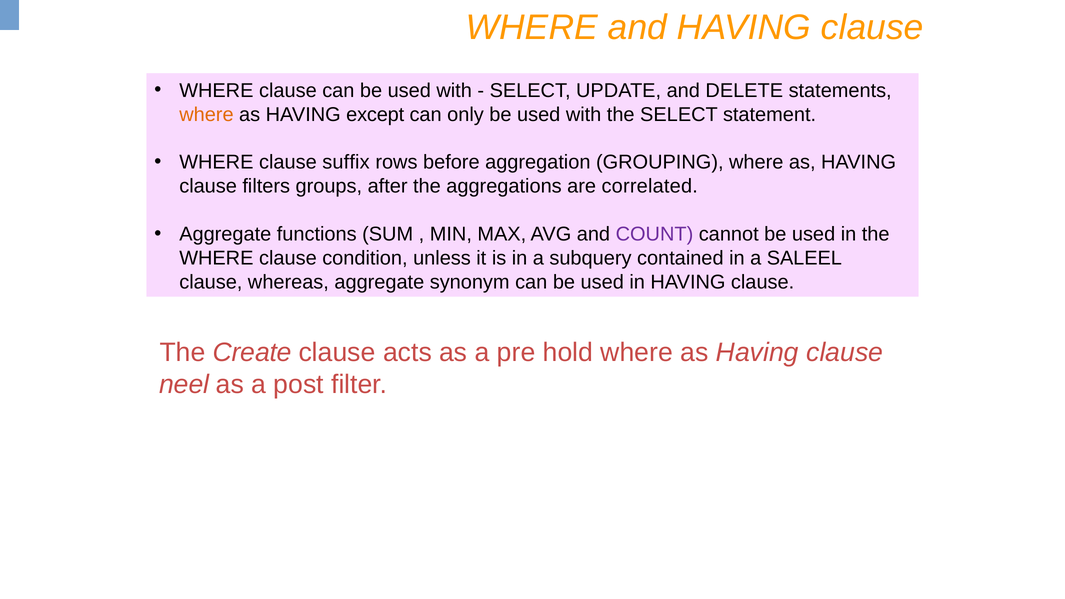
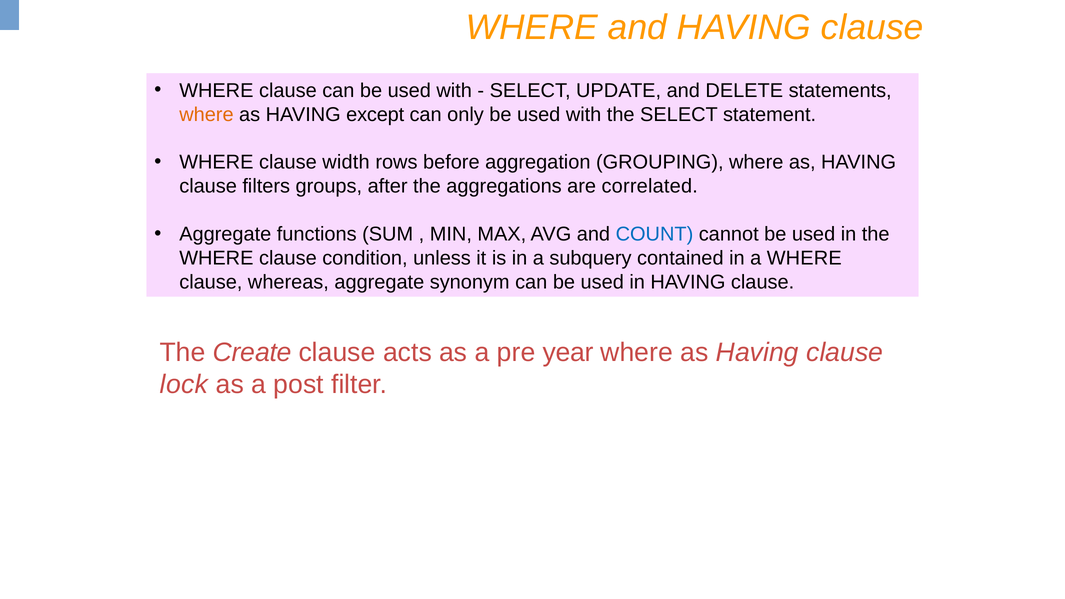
suffix: suffix -> width (346, 162)
COUNT colour: purple -> blue (654, 234)
a SALEEL: SALEEL -> WHERE (804, 258)
hold: hold -> year (568, 352)
neel: neel -> lock (184, 384)
